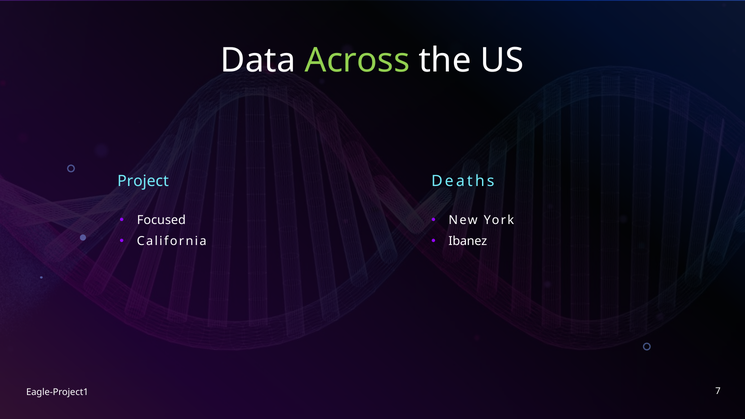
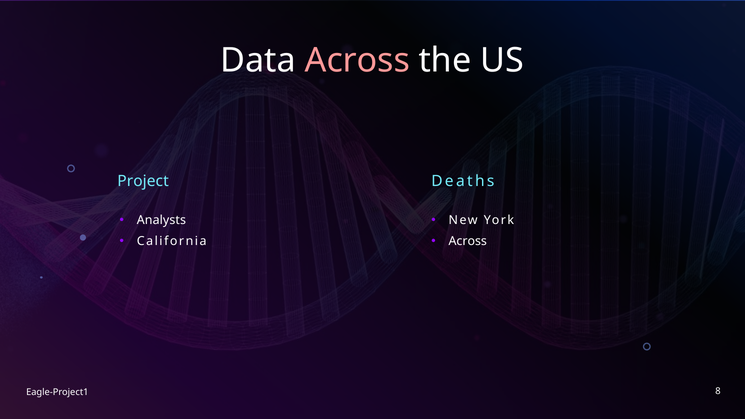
Across colour: light green -> pink (357, 61)
Focused: Focused -> Analysts (161, 220)
Ibanez: Ibanez -> Across (468, 241)
7: 7 -> 8 (718, 391)
